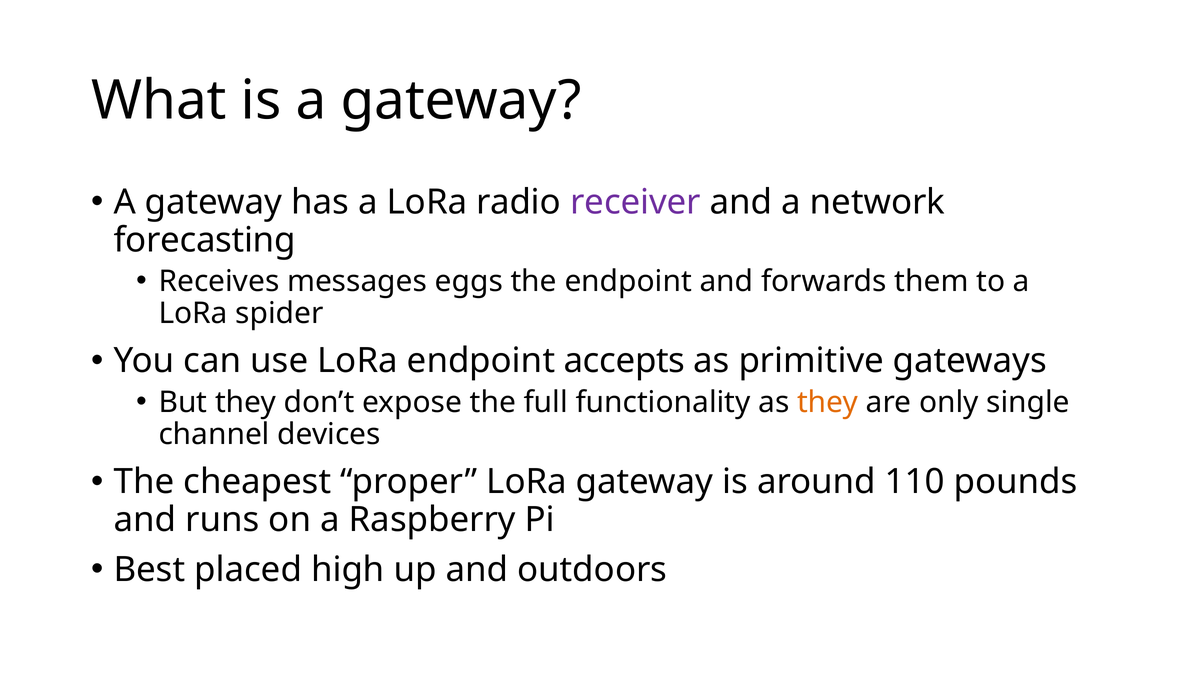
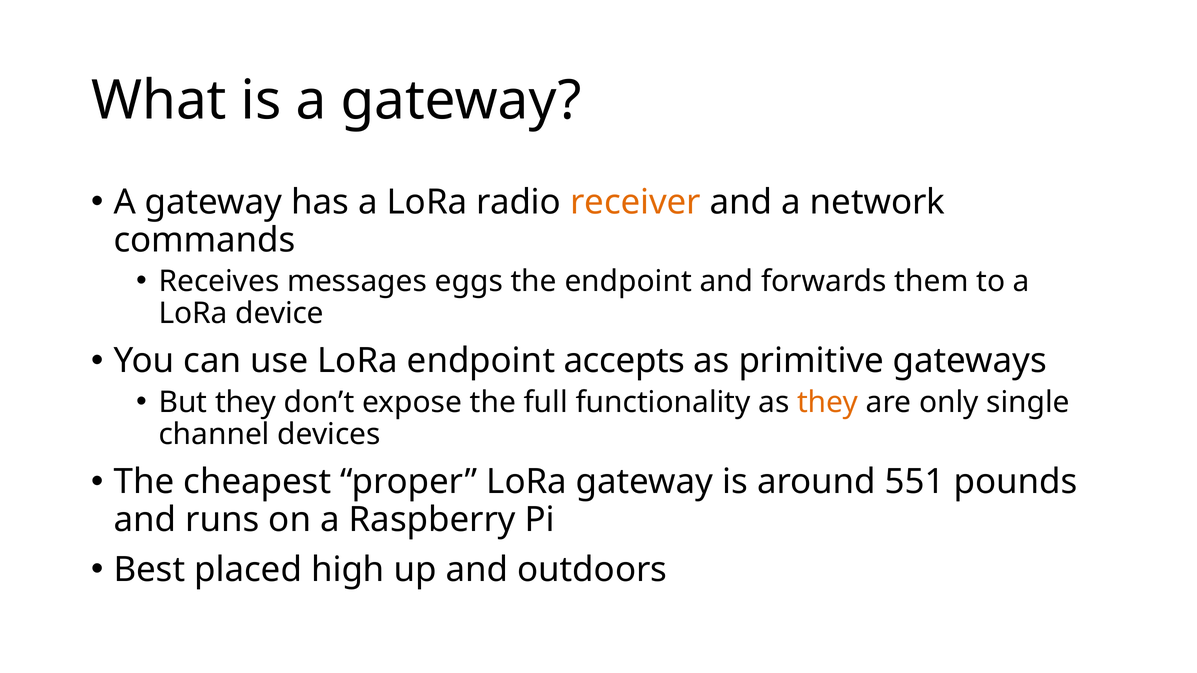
receiver colour: purple -> orange (635, 202)
forecasting: forecasting -> commands (205, 240)
spider: spider -> device (280, 314)
110: 110 -> 551 (915, 482)
